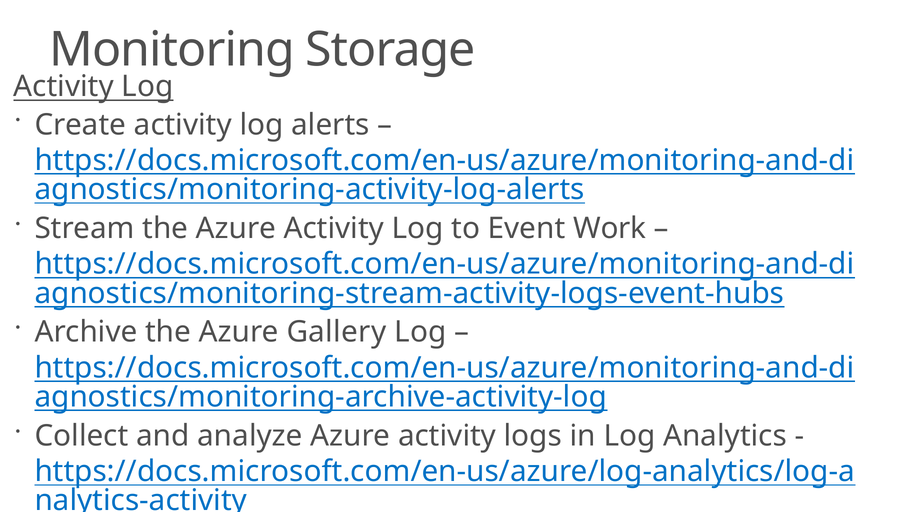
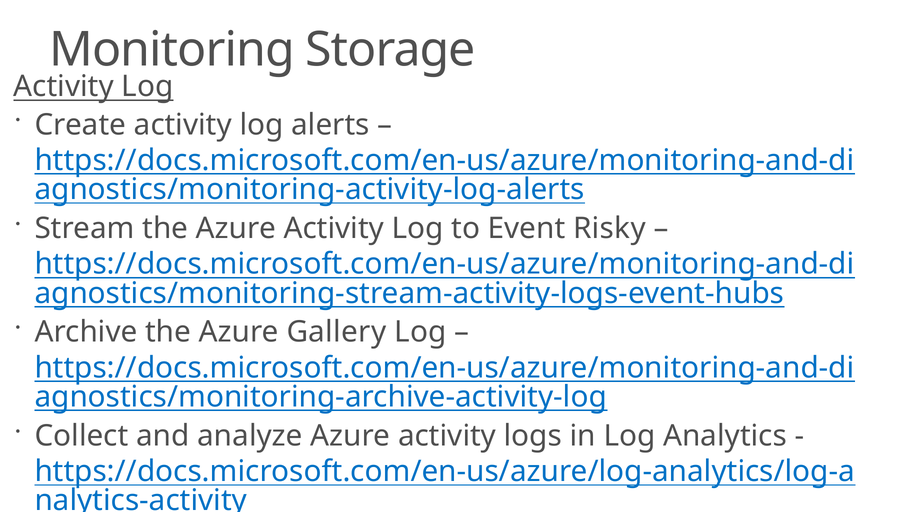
Work: Work -> Risky (609, 228)
